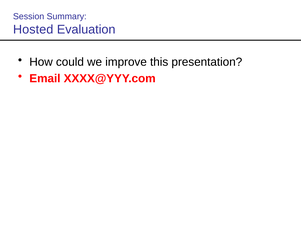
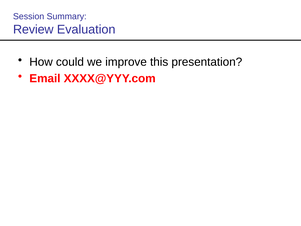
Hosted: Hosted -> Review (33, 29)
